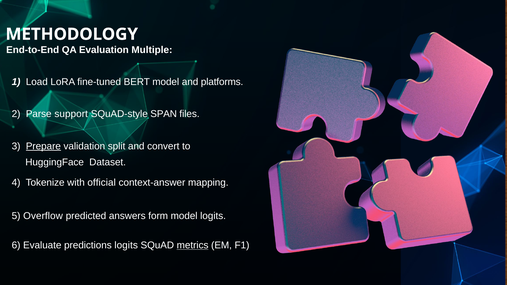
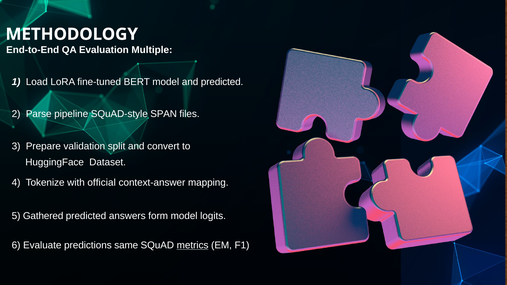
and platforms: platforms -> predicted (222, 82)
support: support -> pipeline (71, 114)
Prepare underline: present -> none (43, 146)
Overflow: Overflow -> Gathered (43, 216)
predictions logits: logits -> same (126, 245)
